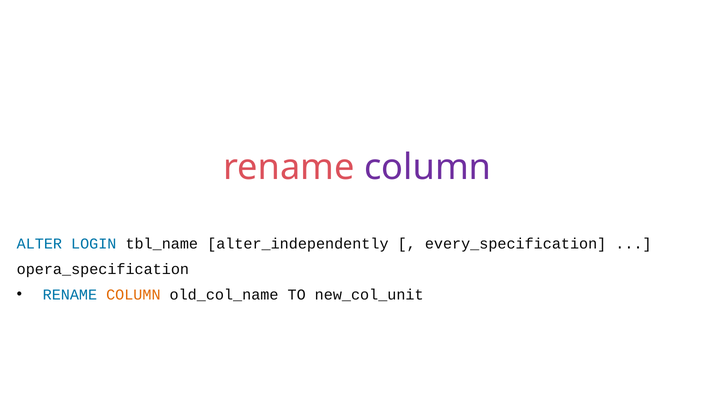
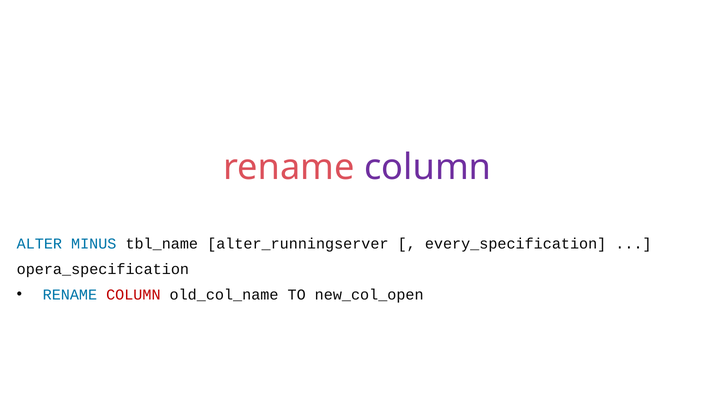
LOGIN: LOGIN -> MINUS (94, 244)
alter_independently: alter_independently -> alter_runningserver (298, 244)
COLUMN colour: orange -> red (133, 295)
new_col_unit: new_col_unit -> new_col_open (369, 295)
